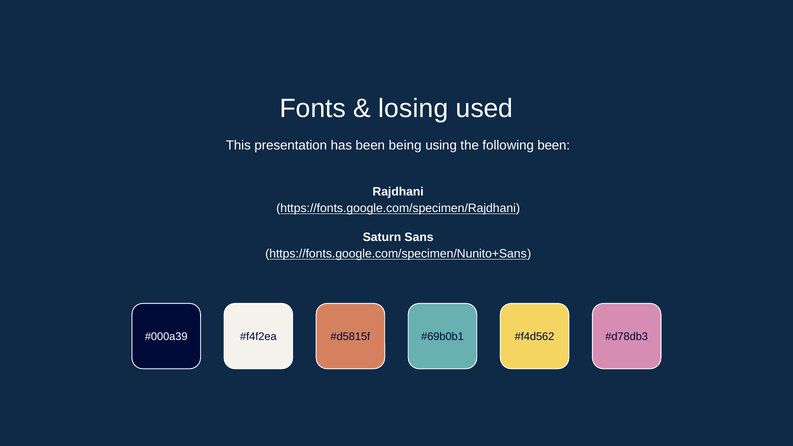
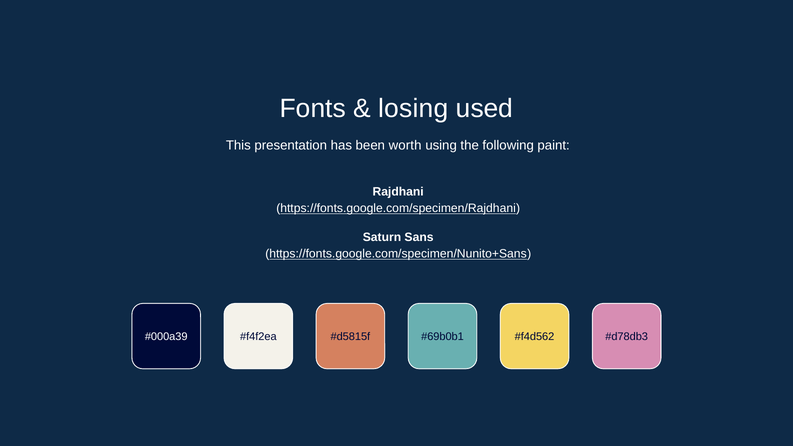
being: being -> worth (405, 146)
following been: been -> paint (554, 146)
